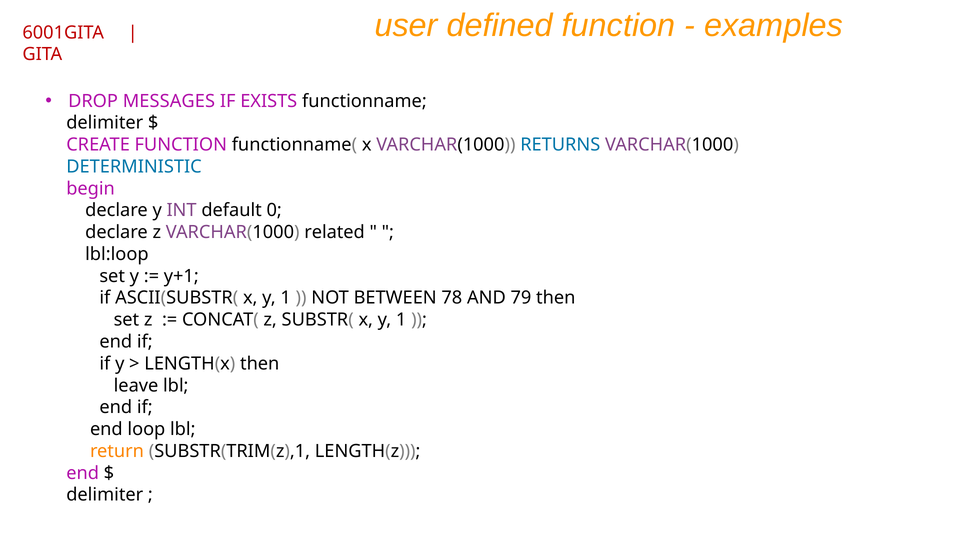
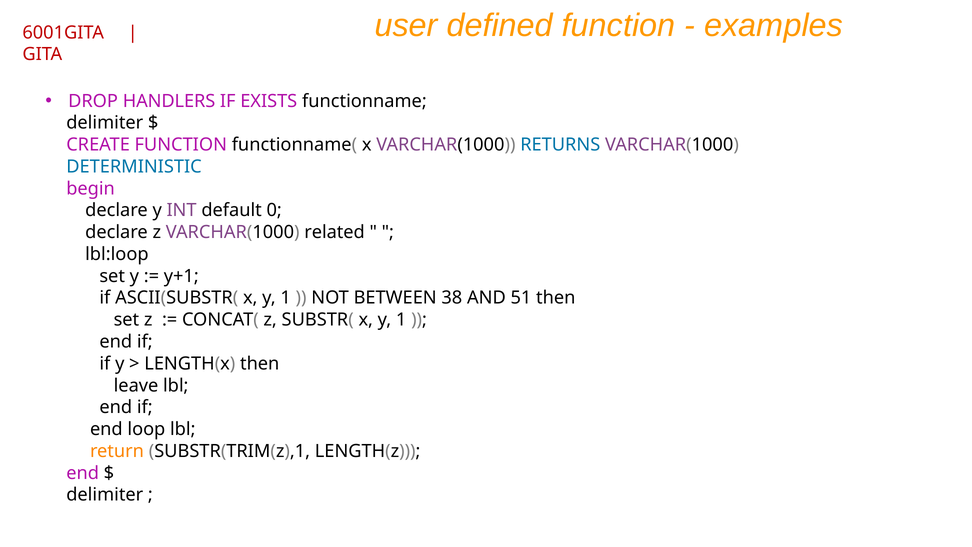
MESSAGES: MESSAGES -> HANDLERS (169, 101)
78: 78 -> 38 (452, 298)
79: 79 -> 51 (521, 298)
